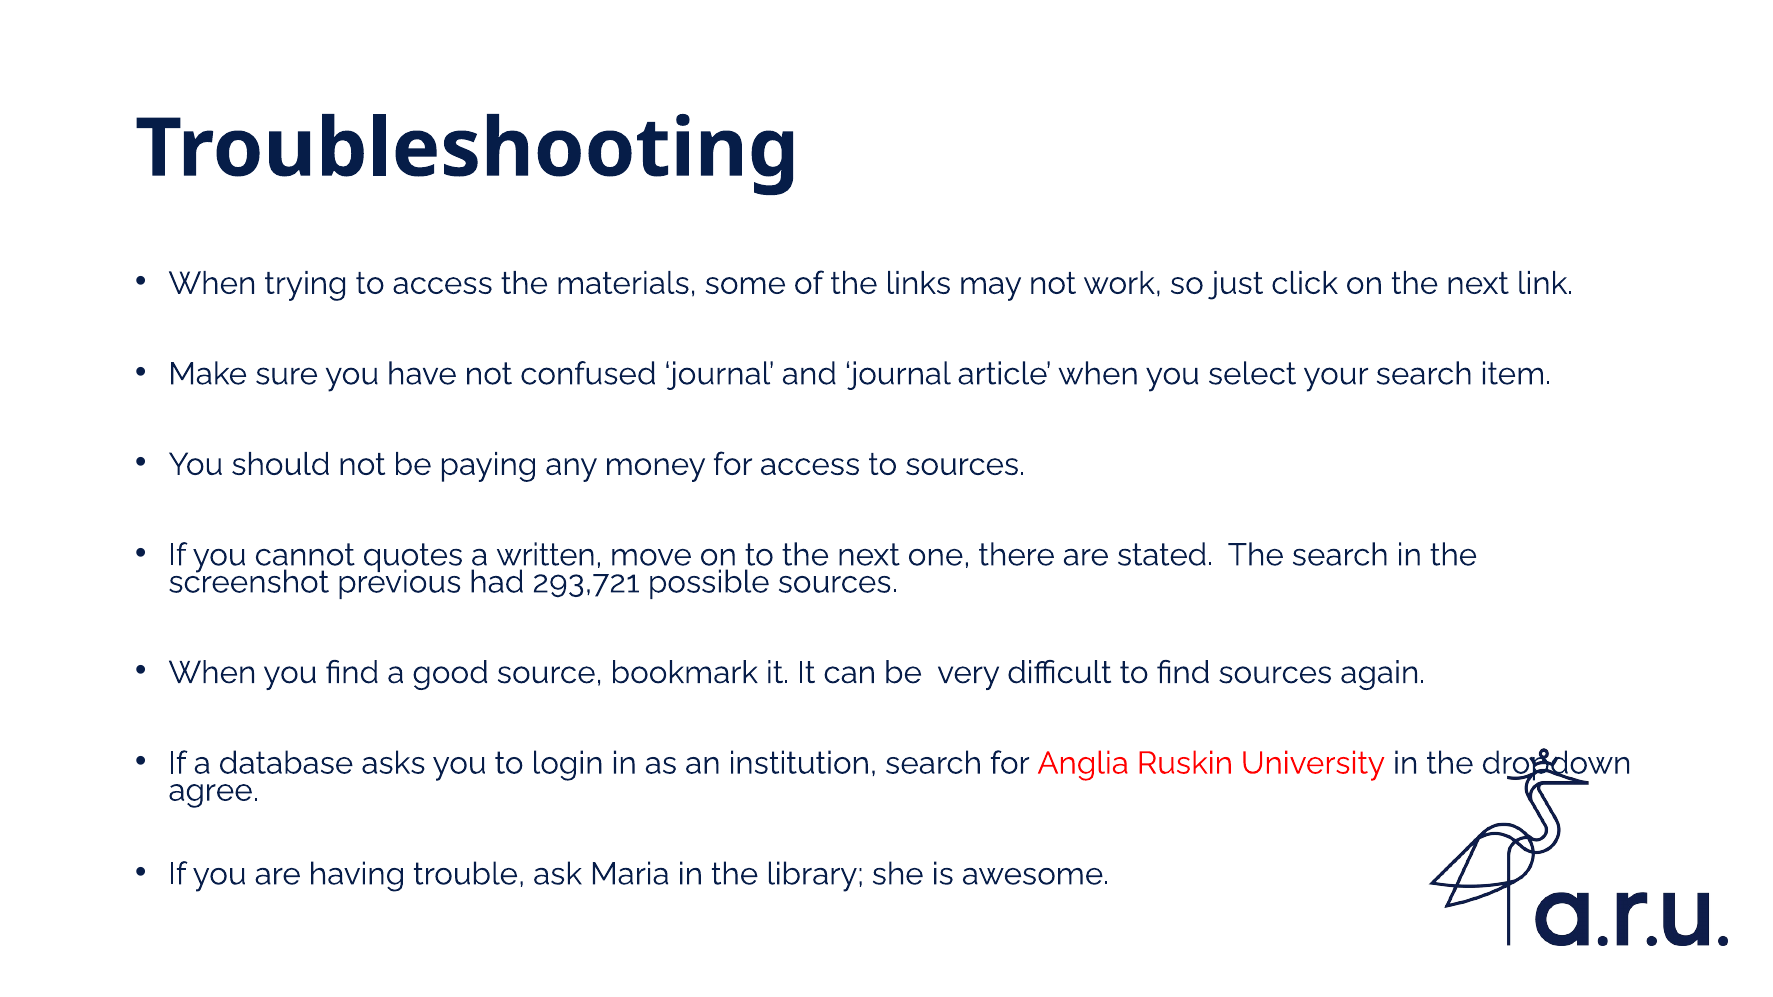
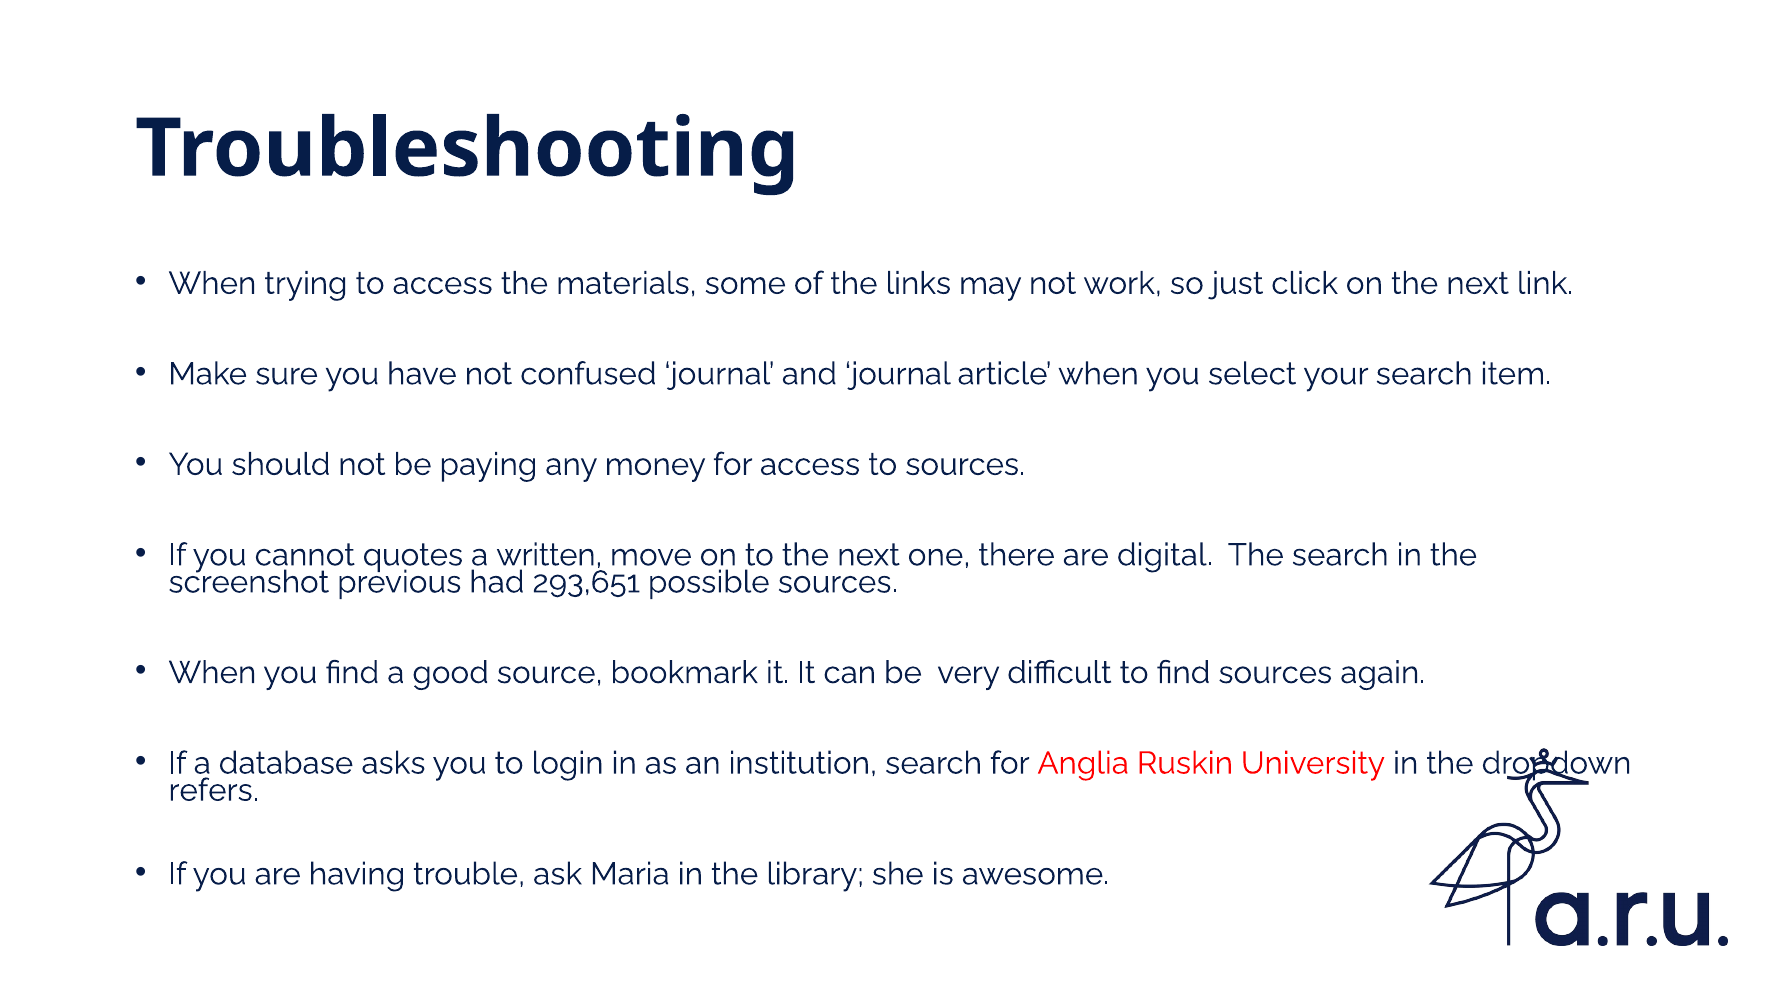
stated: stated -> digital (1165, 555)
293,721: 293,721 -> 293,651 (586, 582)
agree: agree -> refers (214, 791)
